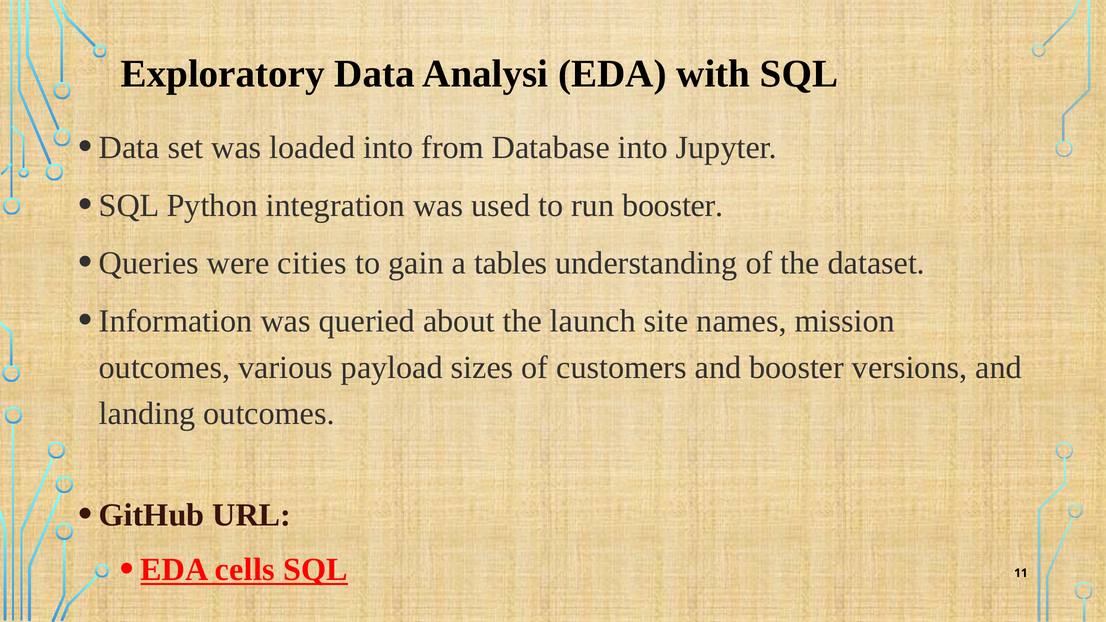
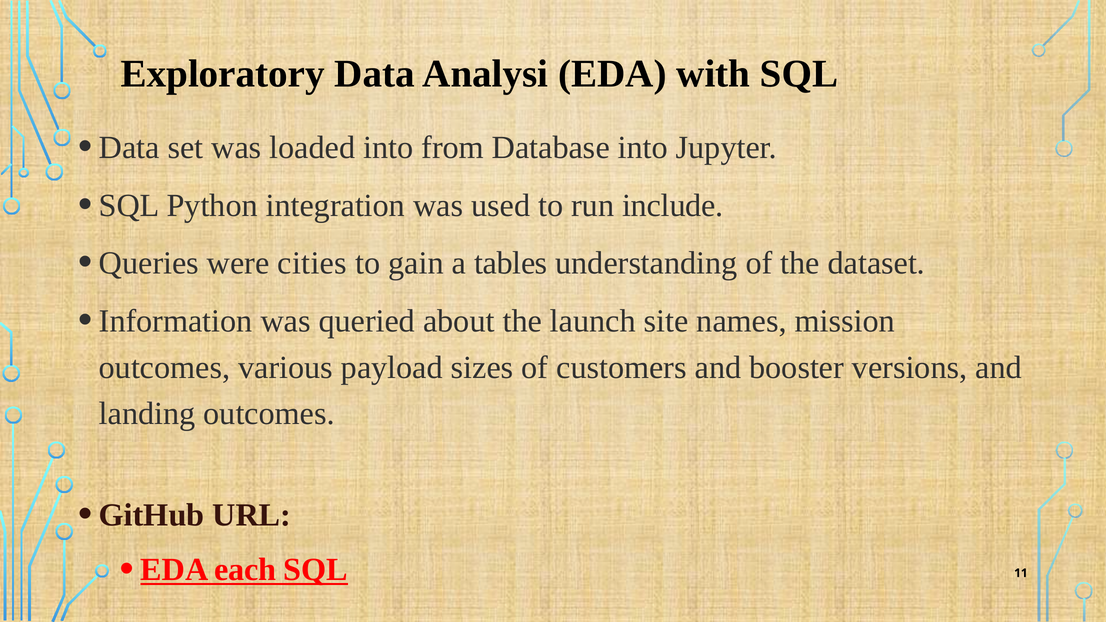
run booster: booster -> include (673, 205)
cells: cells -> each (245, 570)
